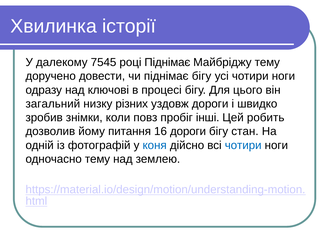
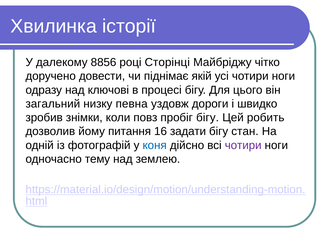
7545: 7545 -> 8856 (104, 62)
році Піднімає: Піднімає -> Сторінці (167, 62)
Майбріджу тему: тему -> чітко (267, 62)
піднімає бігу: бігу -> якій (202, 76)
різних: різних -> певна (132, 104)
пробіг інші: інші -> бігу (208, 118)
16 дороги: дороги -> задати (188, 131)
чотири colour: blue -> purple (243, 145)
